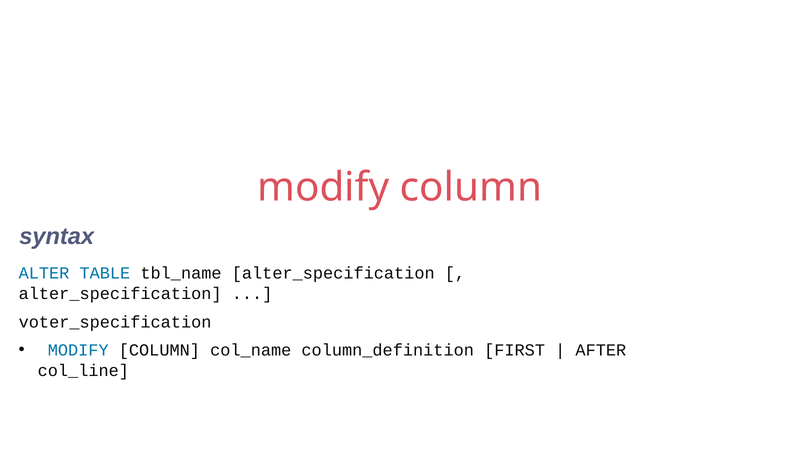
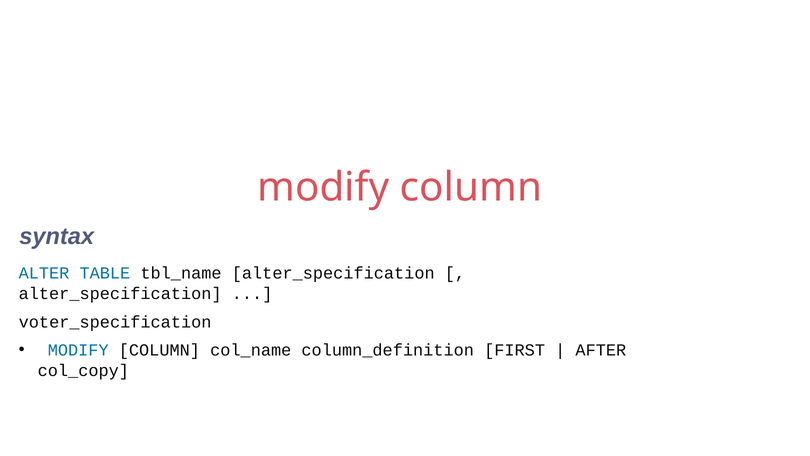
col_line: col_line -> col_copy (83, 370)
